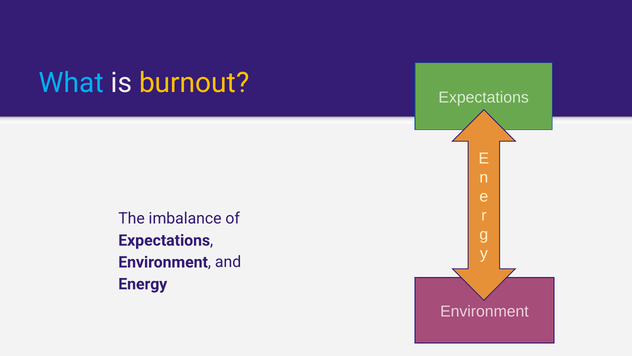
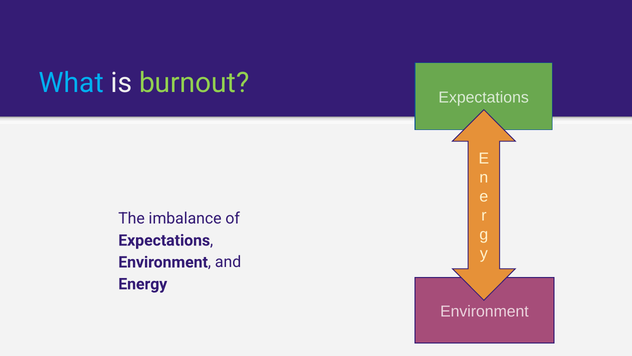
burnout colour: yellow -> light green (194, 83)
